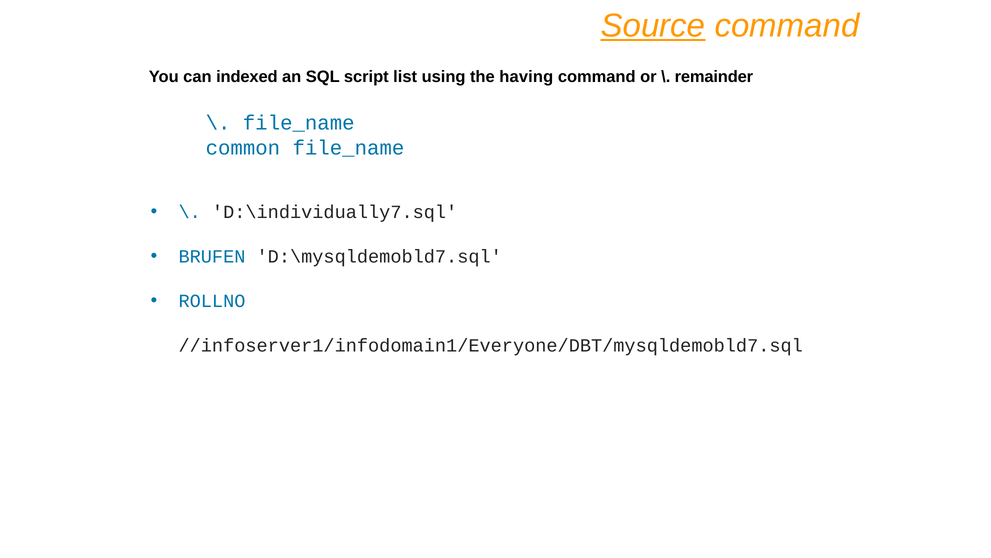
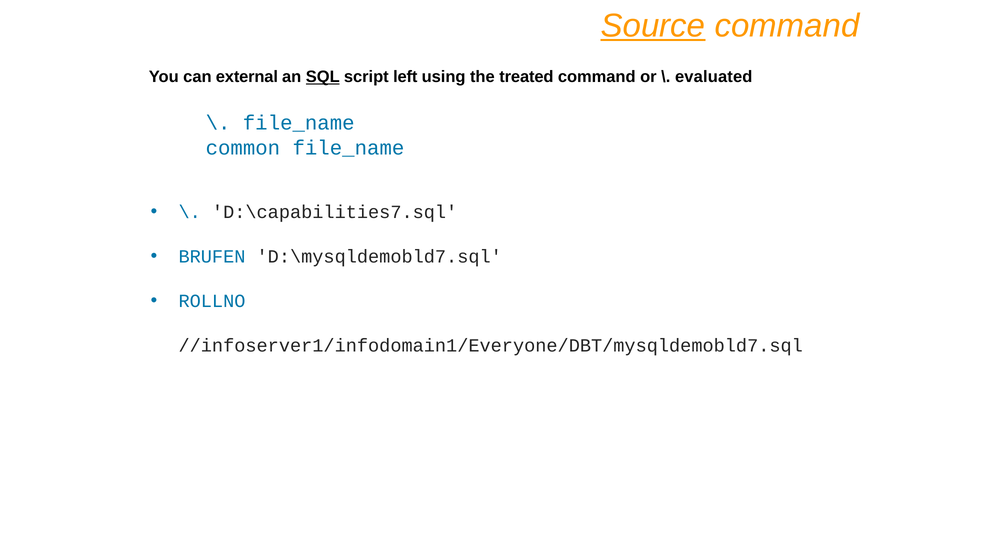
indexed: indexed -> external (247, 77)
SQL underline: none -> present (323, 77)
list: list -> left (405, 77)
having: having -> treated (526, 77)
remainder: remainder -> evaluated (714, 77)
D:\individually7.sql: D:\individually7.sql -> D:\capabilities7.sql (335, 212)
